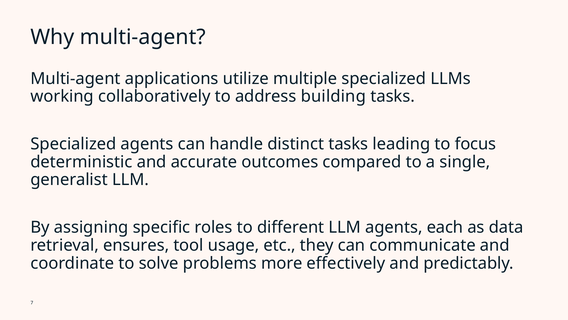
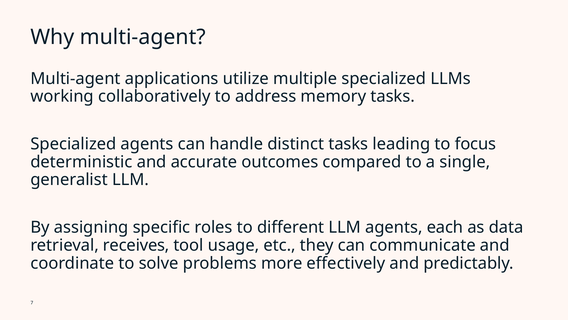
building: building -> memory (333, 96)
ensures: ensures -> receives (136, 245)
